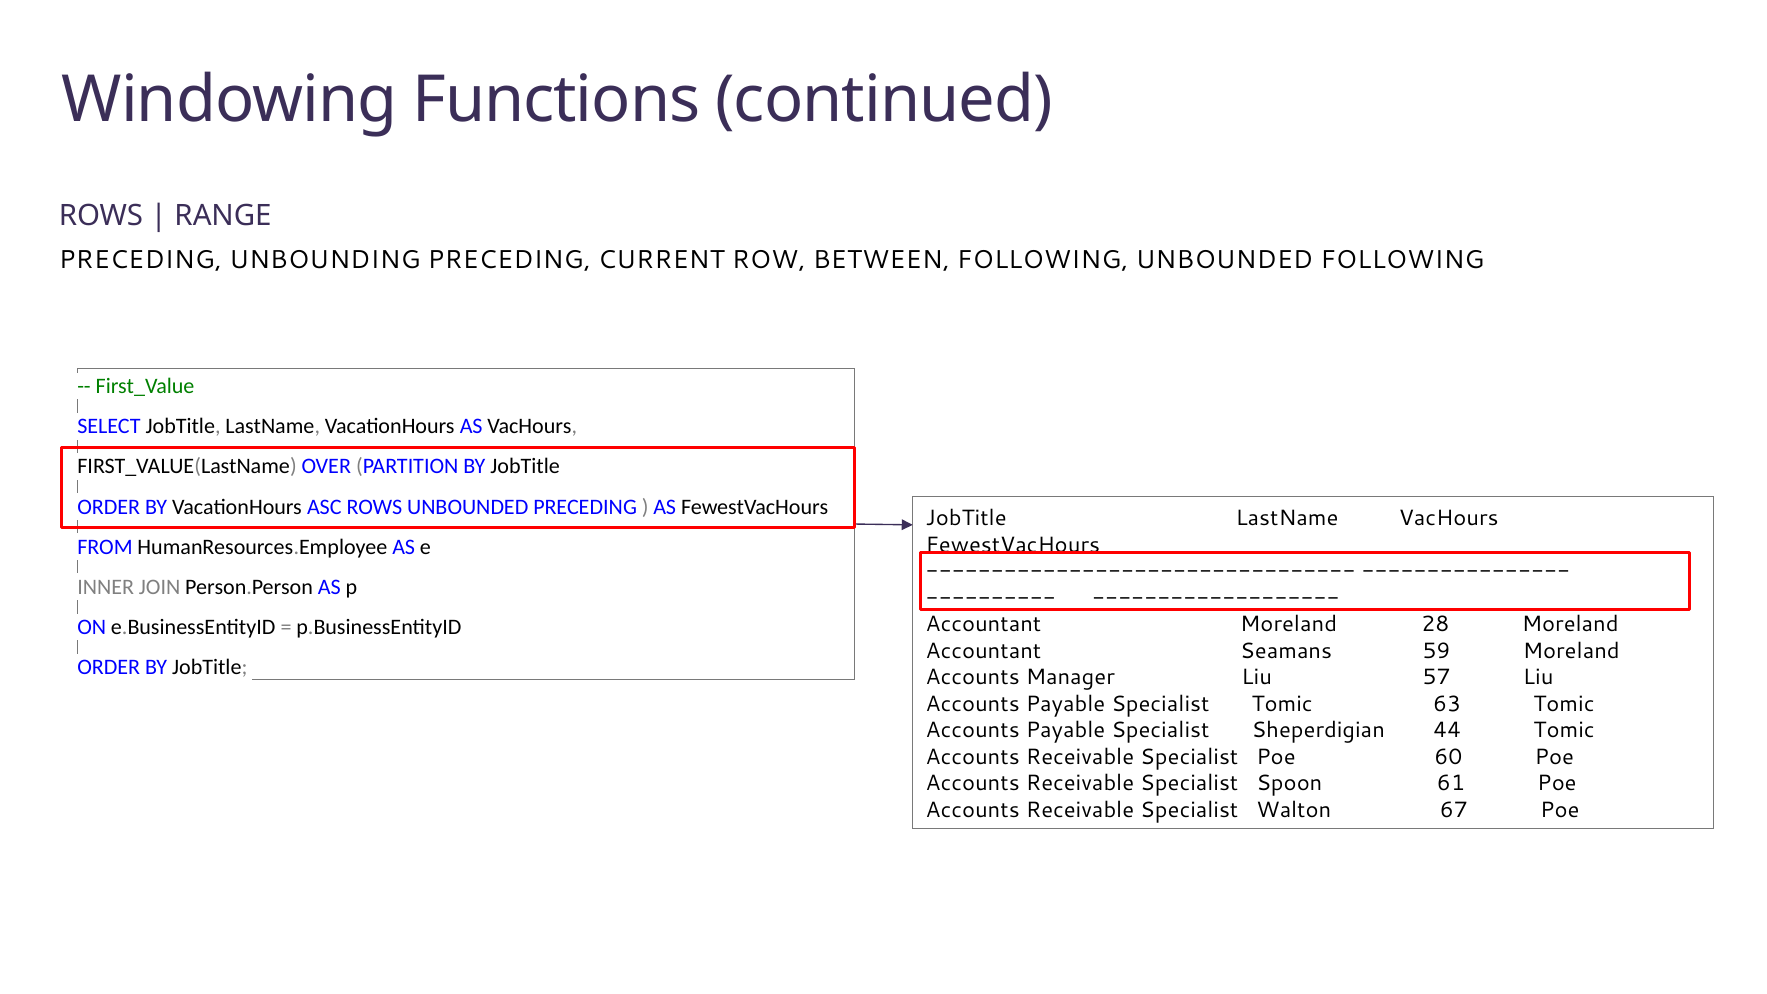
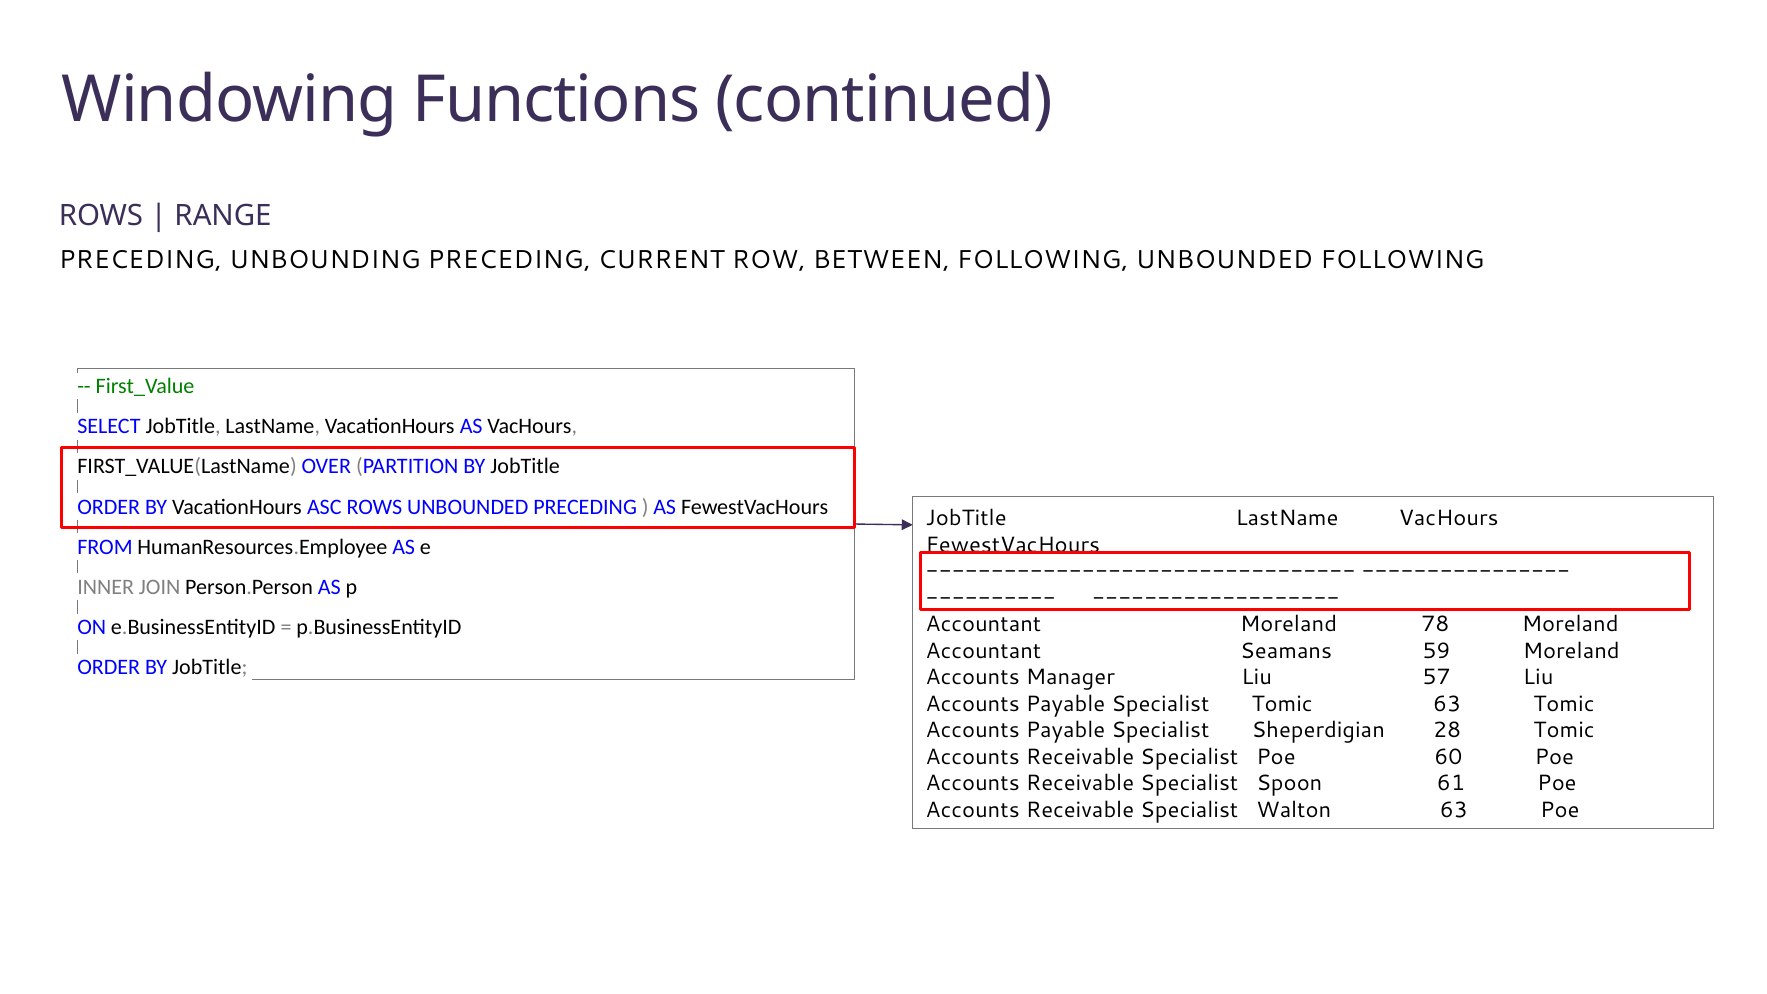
28: 28 -> 78 (1435, 624)
44: 44 -> 28 (1447, 730)
Walton 67: 67 -> 63 (1454, 810)
